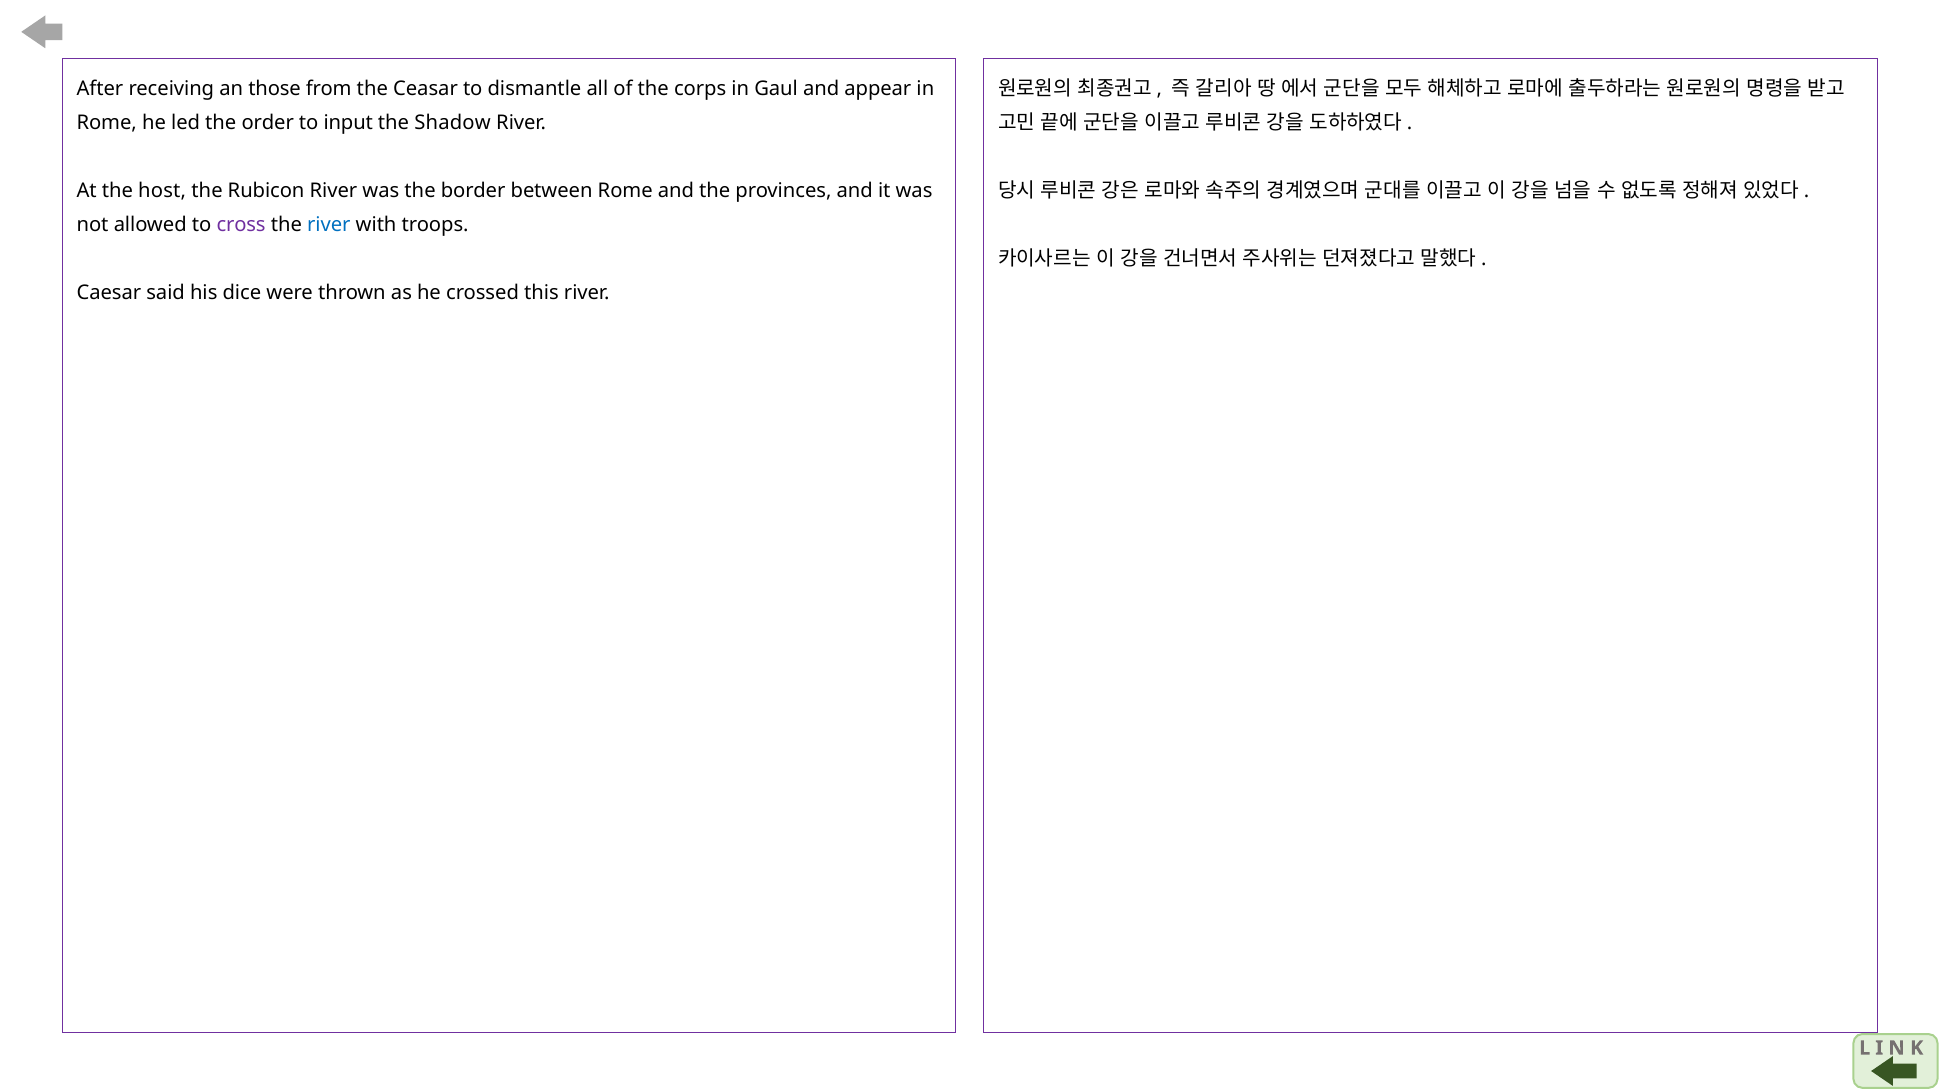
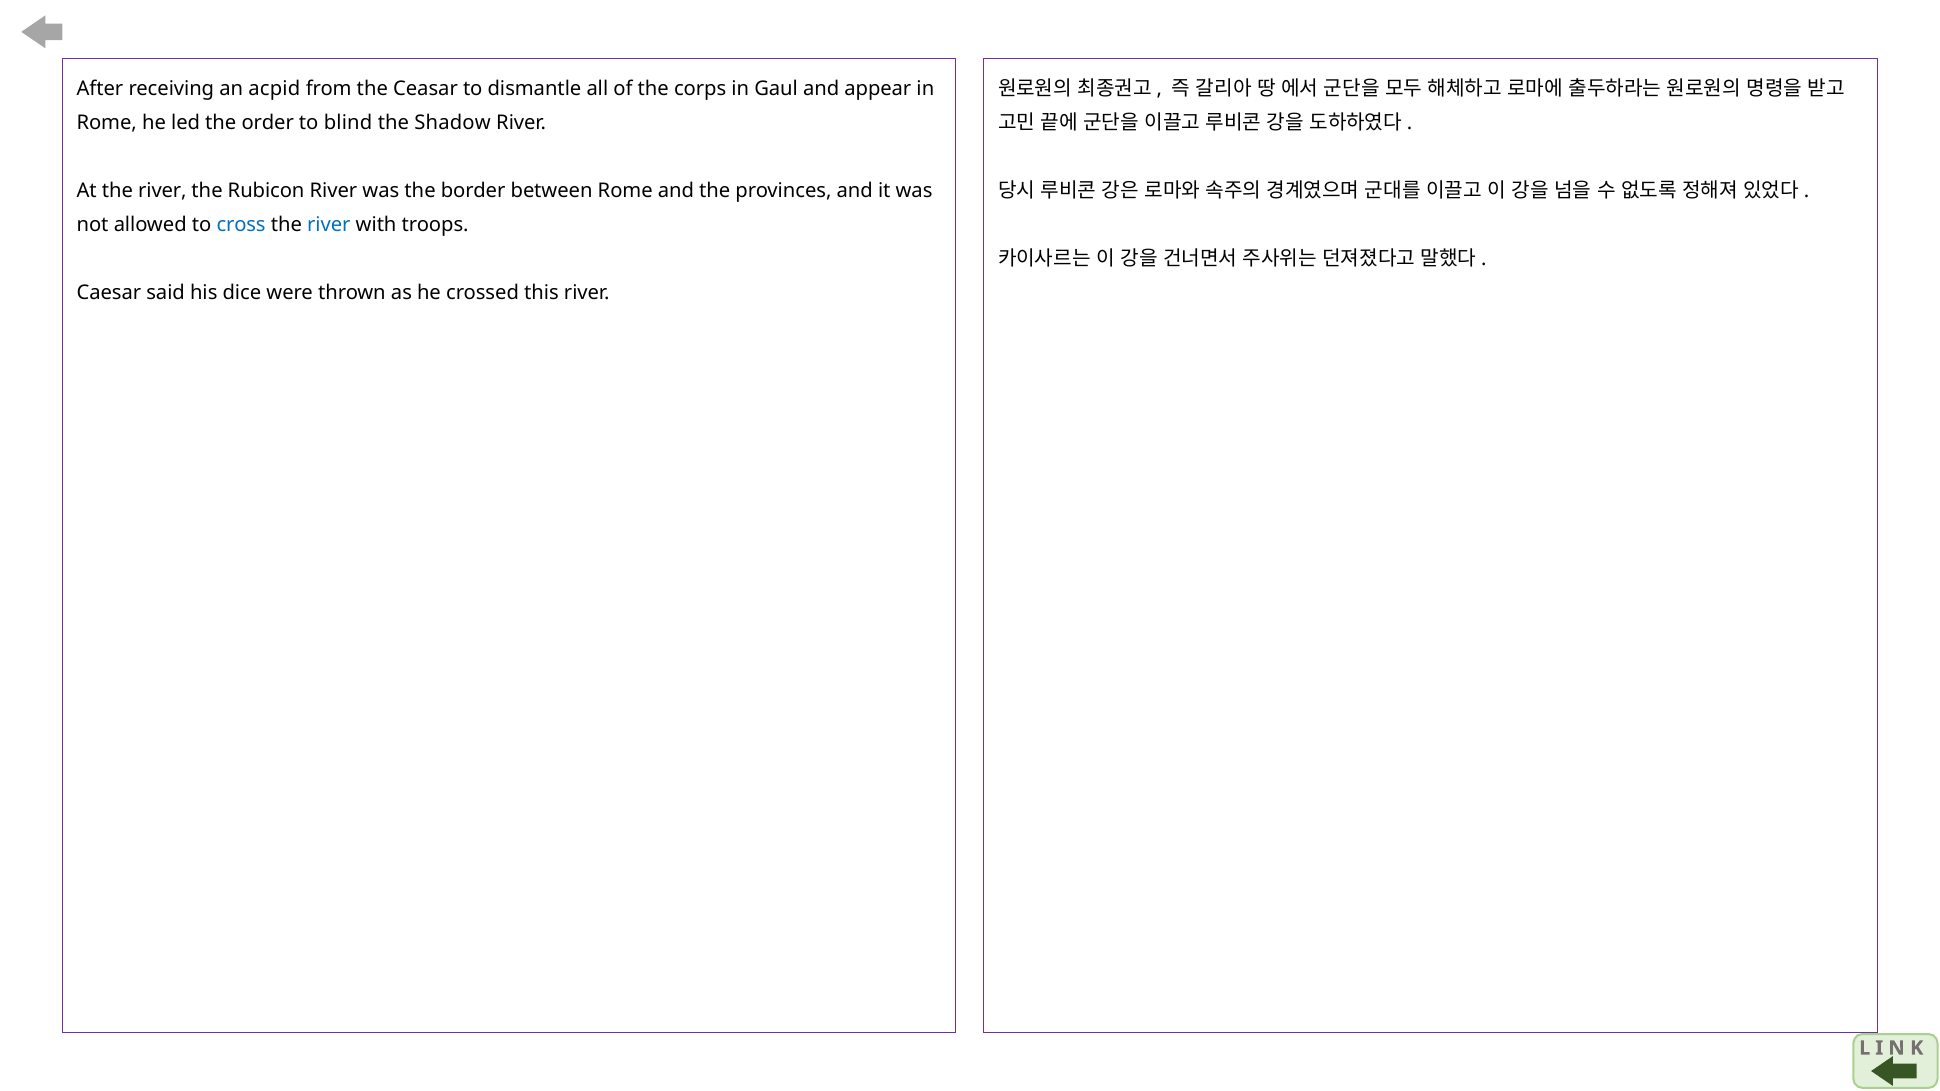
those: those -> acpid (274, 89)
input: input -> blind (348, 123)
At the host: host -> river (162, 191)
cross colour: purple -> blue (241, 225)
